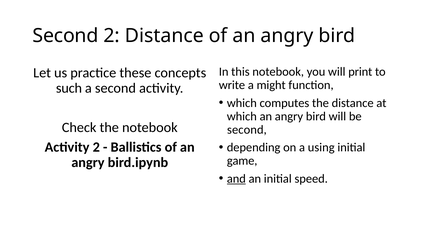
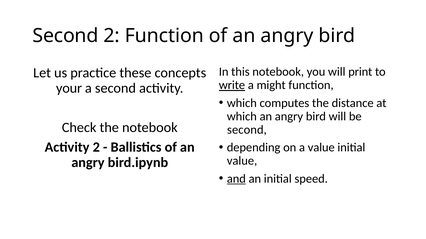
2 Distance: Distance -> Function (164, 36)
write underline: none -> present (232, 85)
such: such -> your (69, 88)
a using: using -> value (321, 148)
game: game -> value (242, 161)
